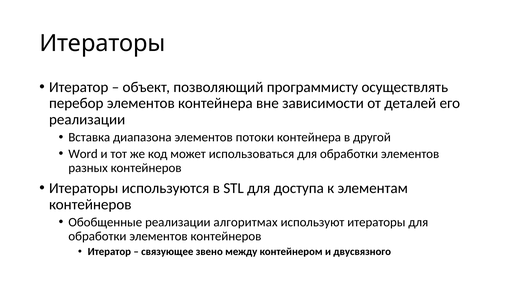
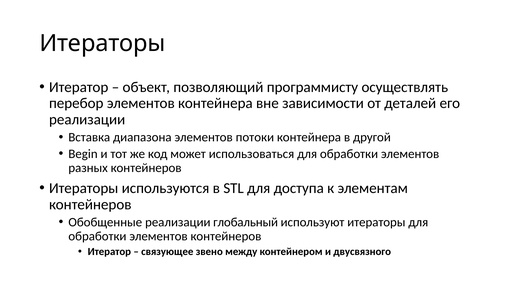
Word: Word -> Begin (83, 154)
алгоритмах: алгоритмах -> глобальный (246, 222)
